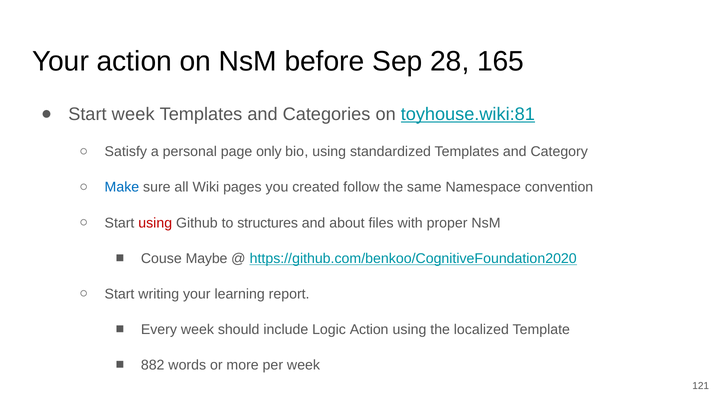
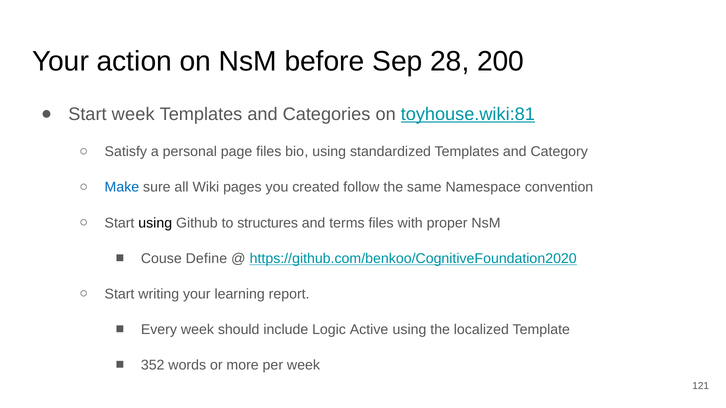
165: 165 -> 200 (501, 62)
page only: only -> files (269, 152)
using colour: red -> black (155, 223)
about: about -> terms (347, 223)
Maybe: Maybe -> Define (206, 259)
Logic Action: Action -> Active (369, 330)
882: 882 -> 352 (153, 365)
